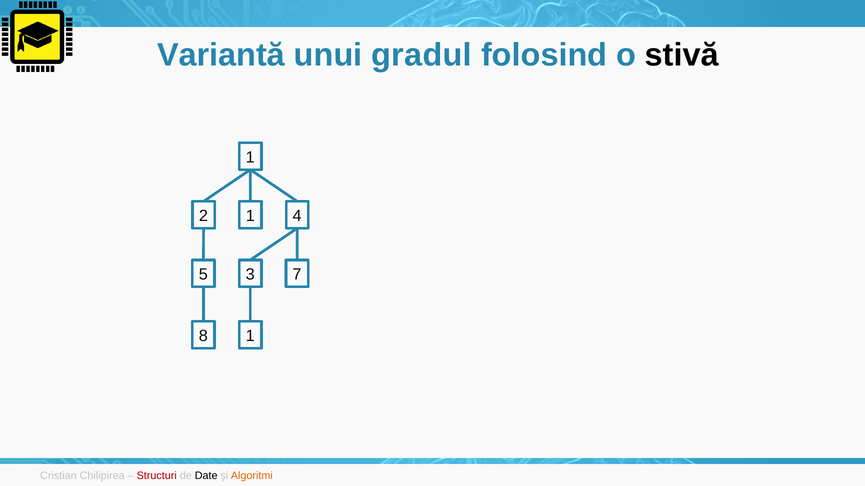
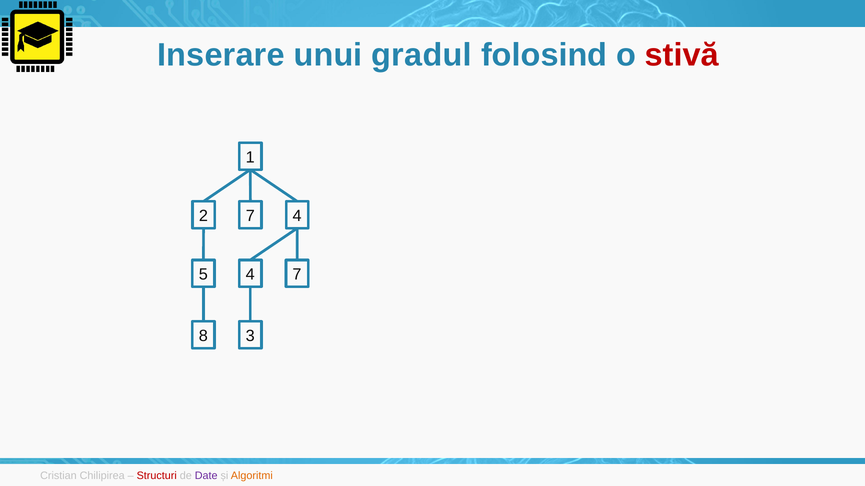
Variantă: Variantă -> Inserare (221, 55)
stivă colour: black -> red (682, 55)
2 1: 1 -> 7 (250, 216)
5 3: 3 -> 4 (250, 275)
8 1: 1 -> 3 (250, 336)
Date colour: black -> purple (206, 476)
